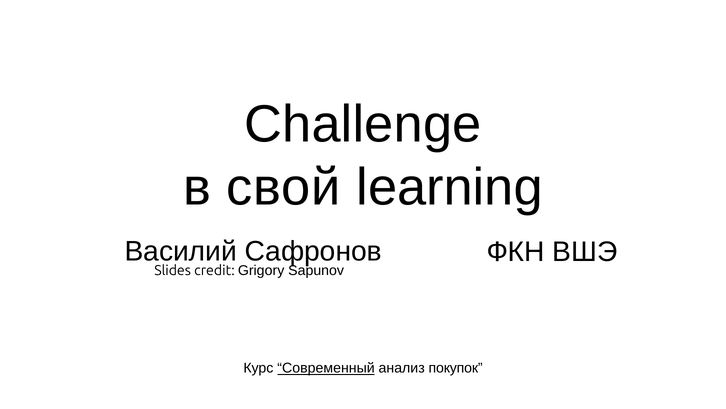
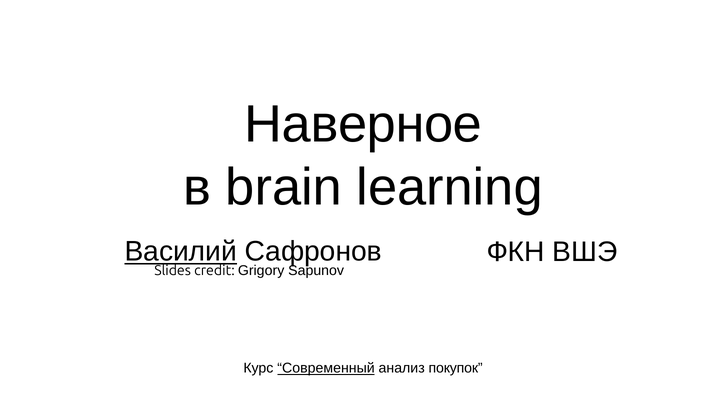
Challenge: Challenge -> Наверное (363, 124)
свой: свой -> brain (284, 187)
Василий underline: none -> present (181, 251)
